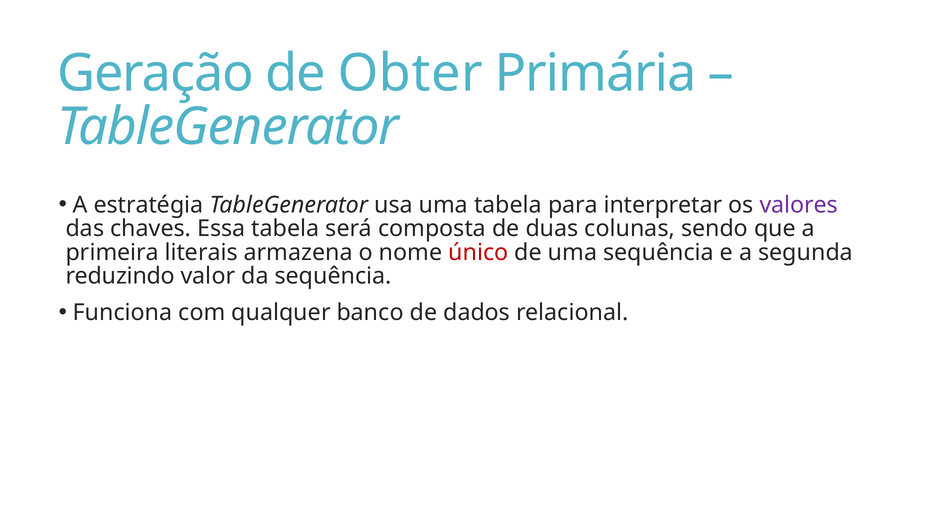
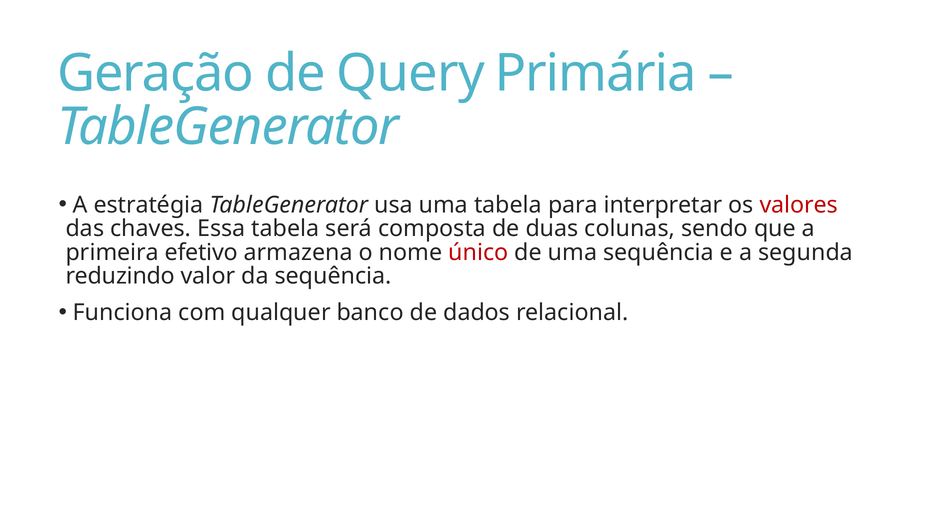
Obter: Obter -> Query (411, 73)
valores colour: purple -> red (799, 205)
literais: literais -> efetivo (201, 252)
